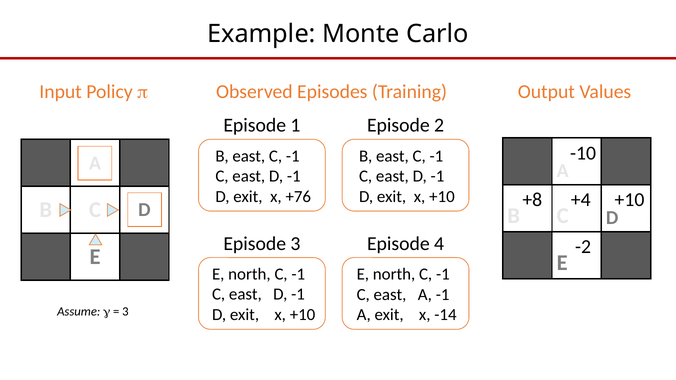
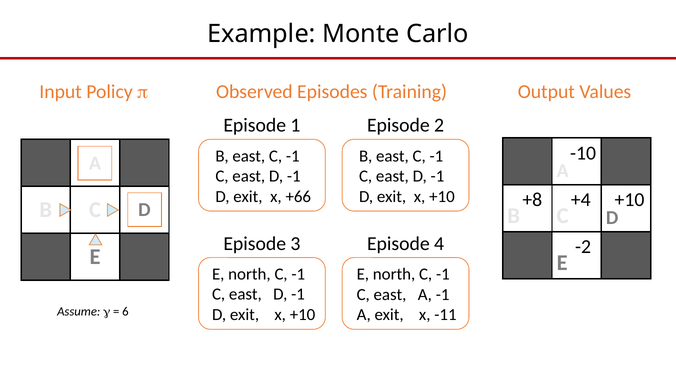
+76: +76 -> +66 (298, 197)
3: 3 -> 6 (125, 312)
-14: -14 -> -11 (445, 315)
